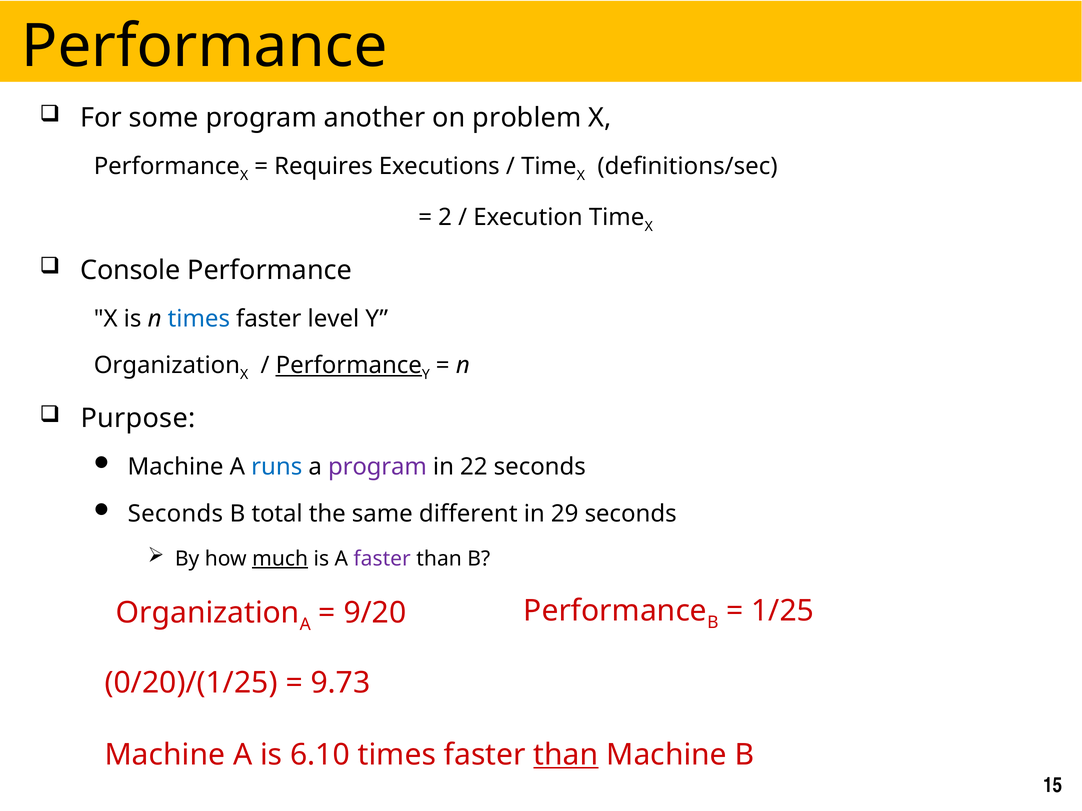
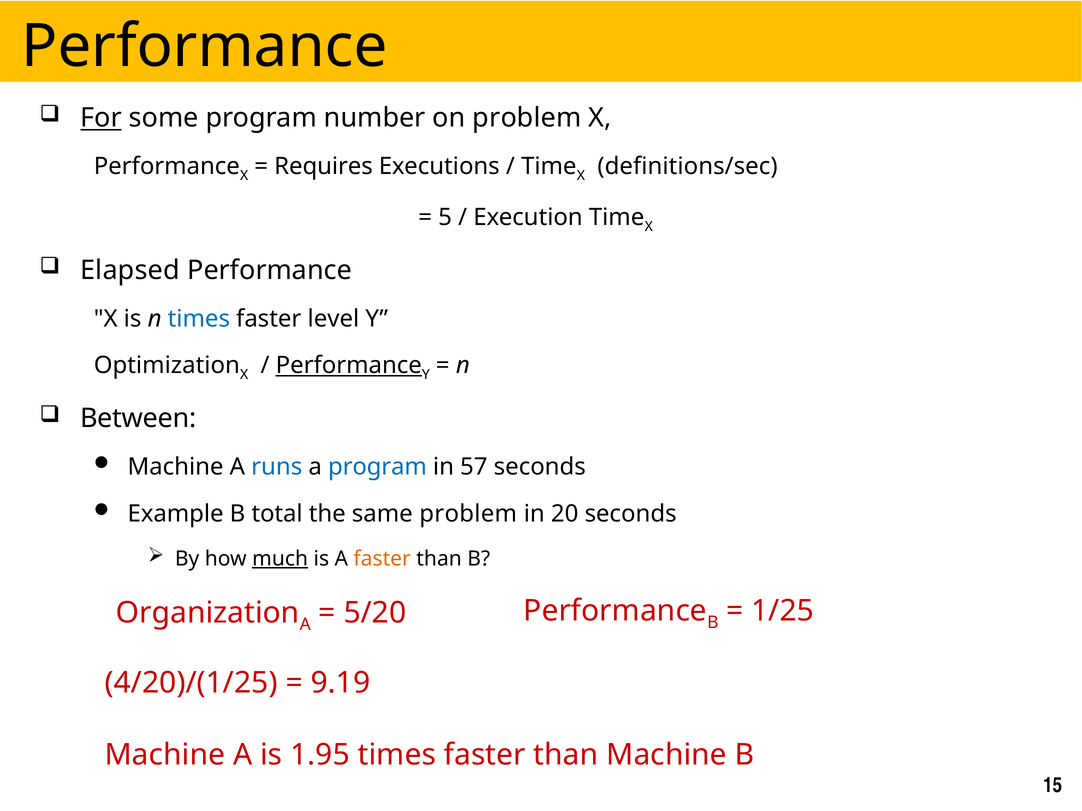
For underline: none -> present (101, 118)
another: another -> number (375, 118)
2: 2 -> 5 (445, 218)
Console: Console -> Elapsed (130, 270)
Organization: Organization -> Optimization (167, 366)
Purpose: Purpose -> Between (138, 419)
program colour: purple -> blue (377, 467)
22: 22 -> 57 (474, 467)
Seconds: Seconds -> Example (176, 514)
same different: different -> problem (468, 514)
29: 29 -> 20 (565, 514)
faster colour: purple -> orange (382, 559)
9/20: 9/20 -> 5/20 (375, 613)
0/20)/(1/25: 0/20)/(1/25 -> 4/20)/(1/25 (191, 683)
9.73: 9.73 -> 9.19 (340, 683)
6.10: 6.10 -> 1.95 (320, 755)
than underline: present -> none (566, 755)
